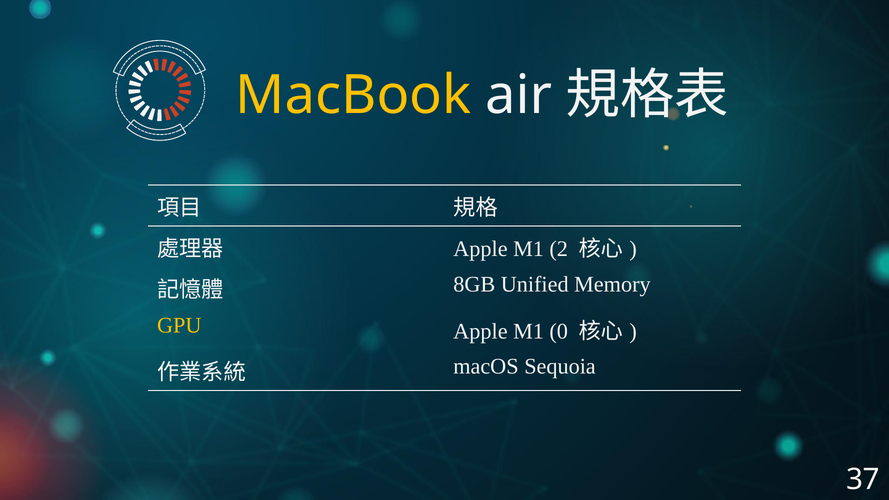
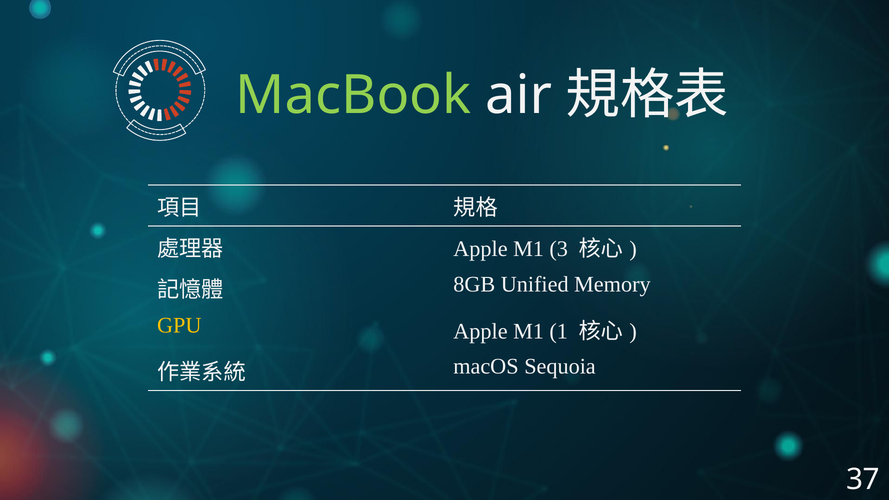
MacBook colour: yellow -> light green (353, 96)
2: 2 -> 3 (559, 249)
0: 0 -> 1 (559, 331)
